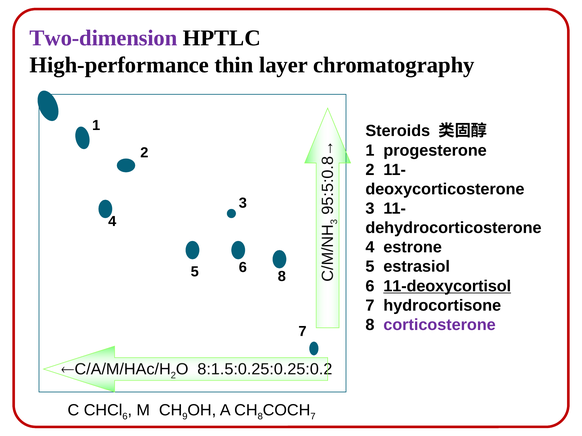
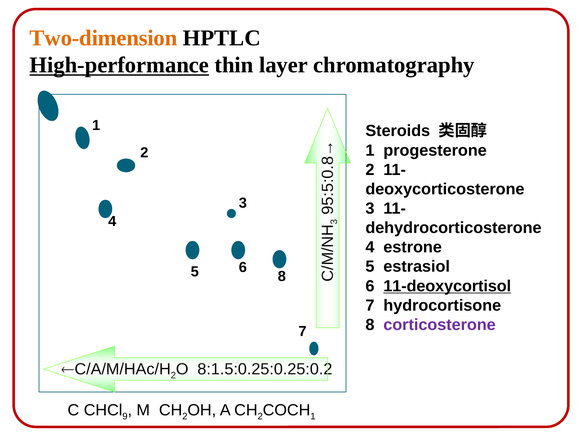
Two-dimension colour: purple -> orange (103, 38)
High-performance underline: none -> present (119, 65)
6: 6 -> 9 (125, 417)
9: 9 -> 2 (185, 417)
8: 8 -> 2 (260, 417)
7: 7 -> 1 (313, 417)
